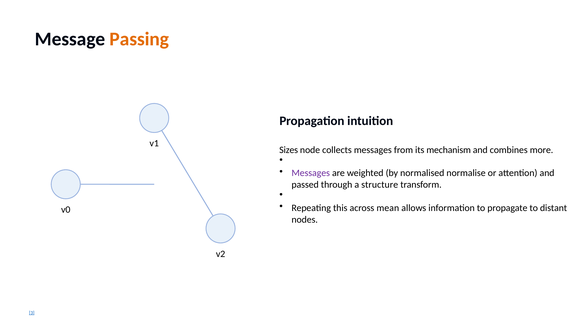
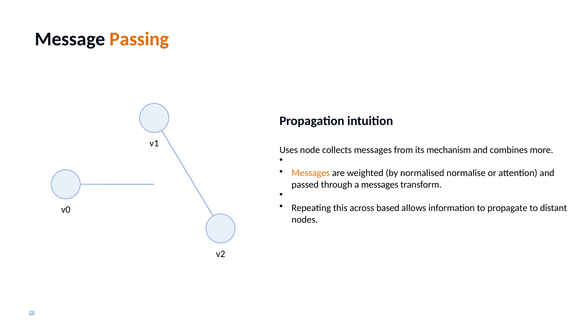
Sizes: Sizes -> Uses (289, 150)
Messages colour: purple -> orange (311, 173)
a structure: structure -> messages (380, 185)
mean: mean -> based (388, 208)
